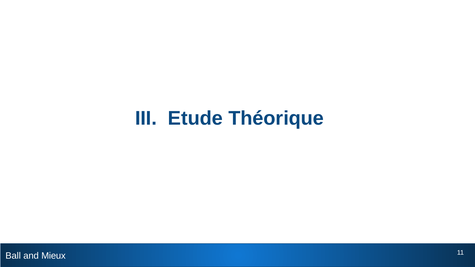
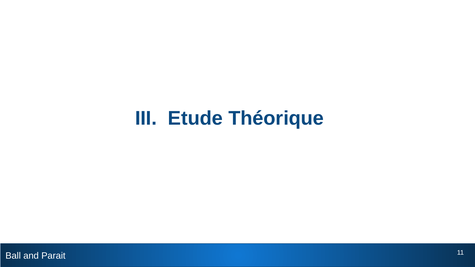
Mieux: Mieux -> Parait (53, 256)
